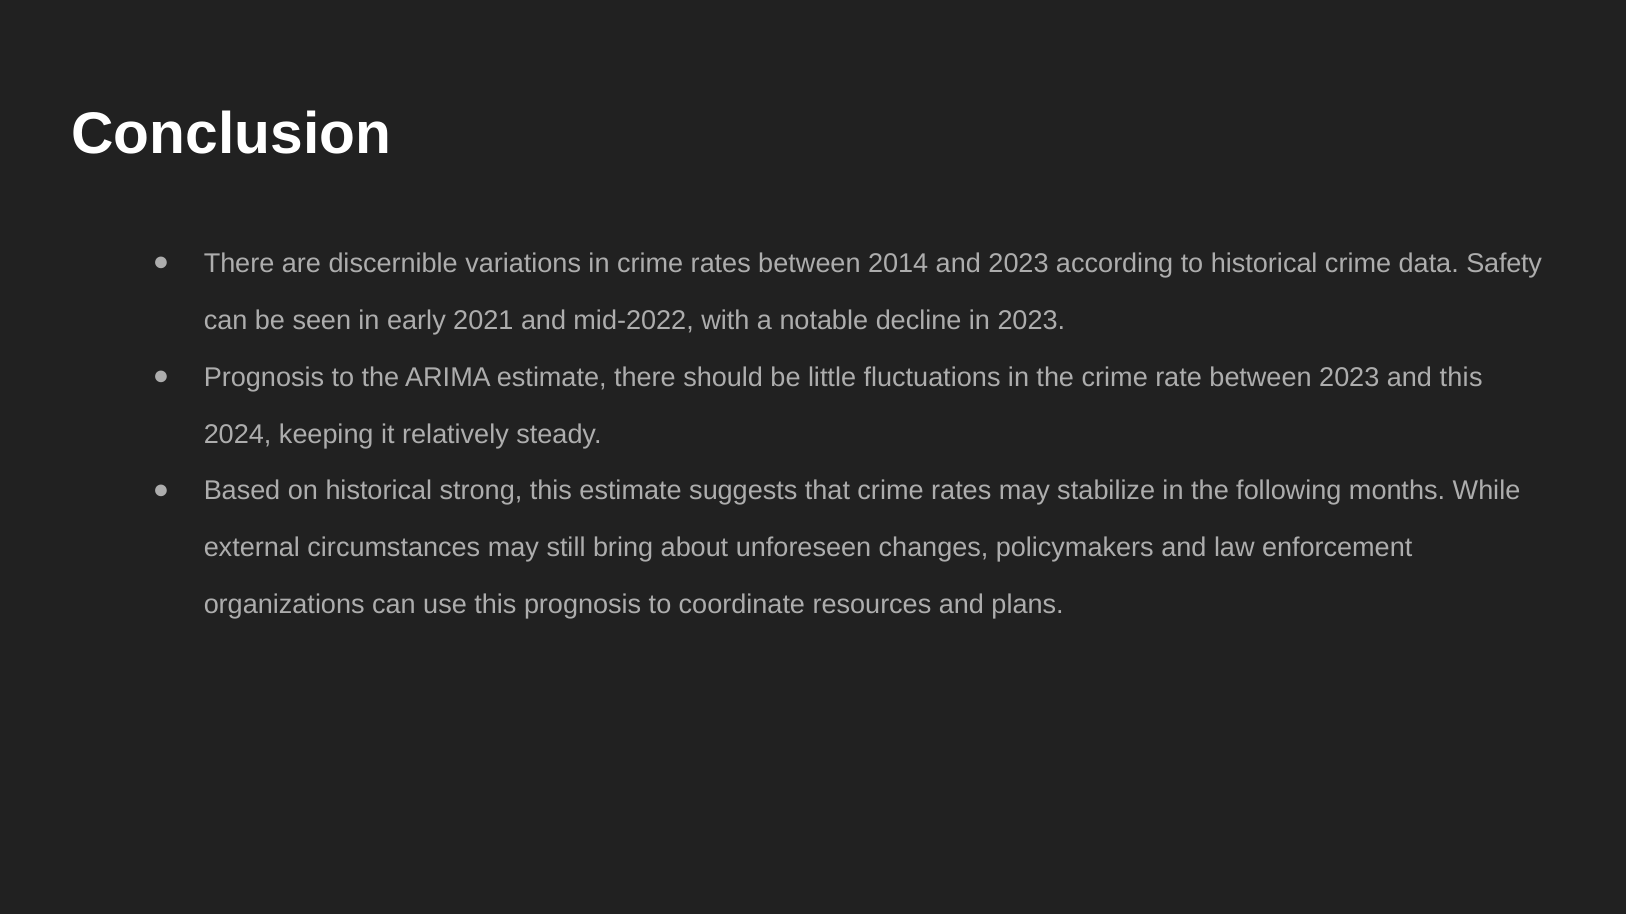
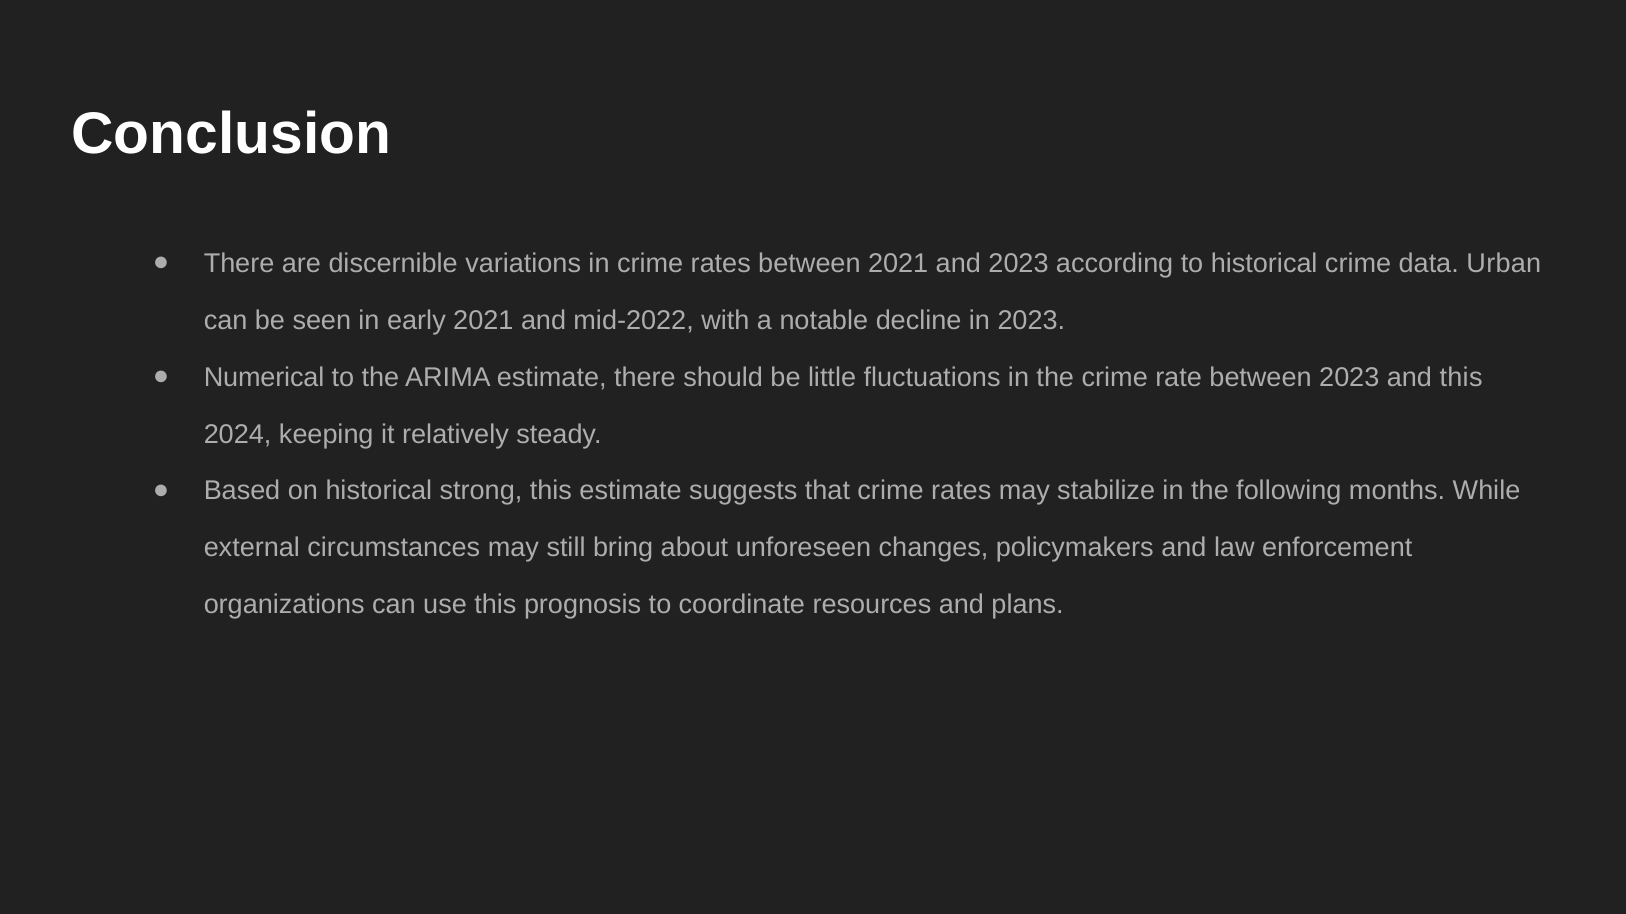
between 2014: 2014 -> 2021 (898, 264)
Safety: Safety -> Urban (1504, 264)
Prognosis: Prognosis -> Numerical (264, 378)
